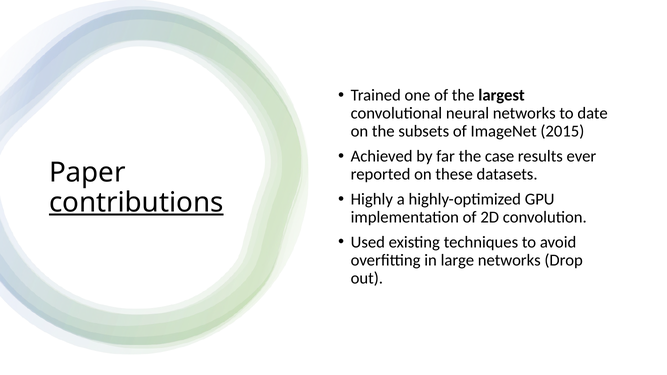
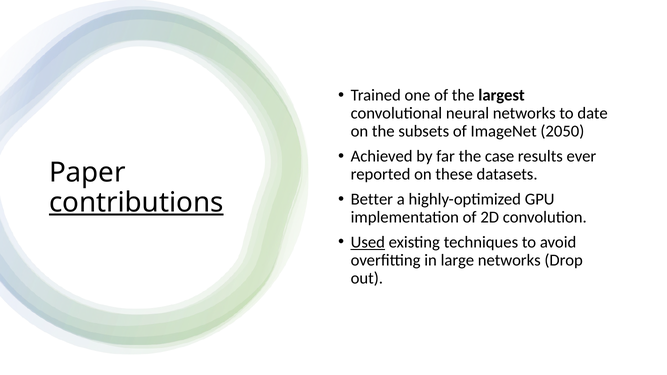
2015: 2015 -> 2050 (562, 131)
Highly: Highly -> Better (372, 199)
Used underline: none -> present (368, 242)
